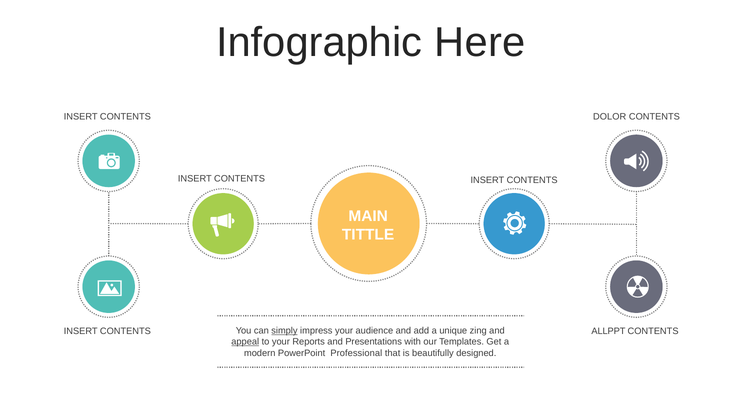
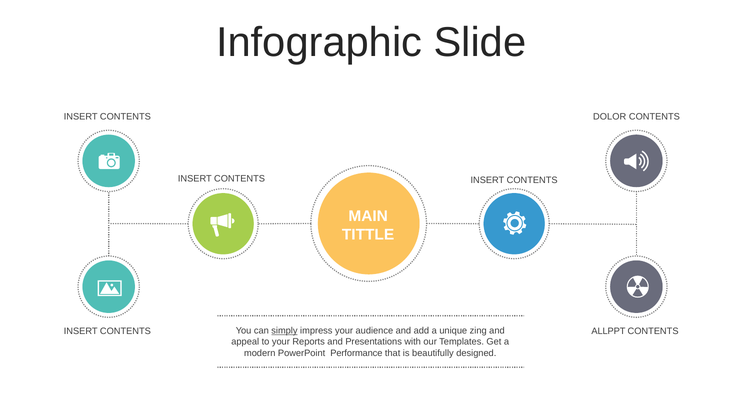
Here: Here -> Slide (480, 42)
appeal underline: present -> none (245, 342)
Professional: Professional -> Performance (356, 353)
